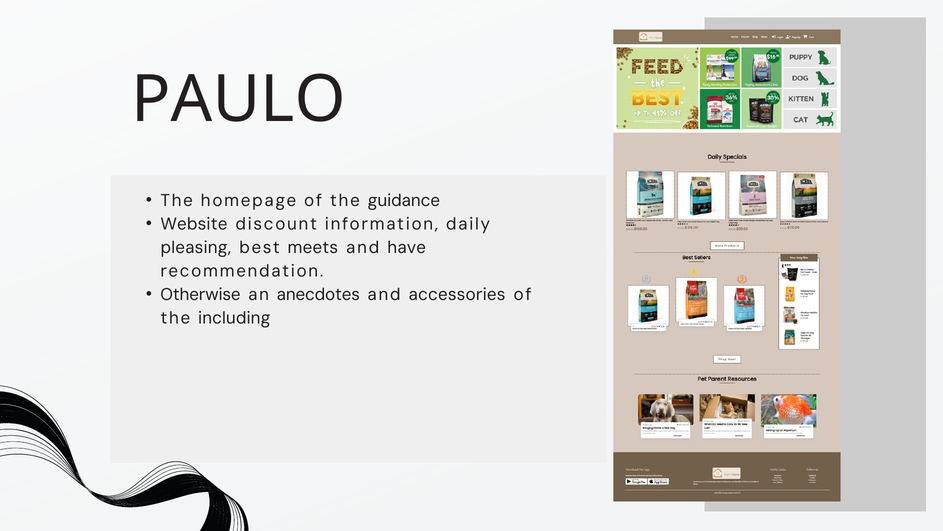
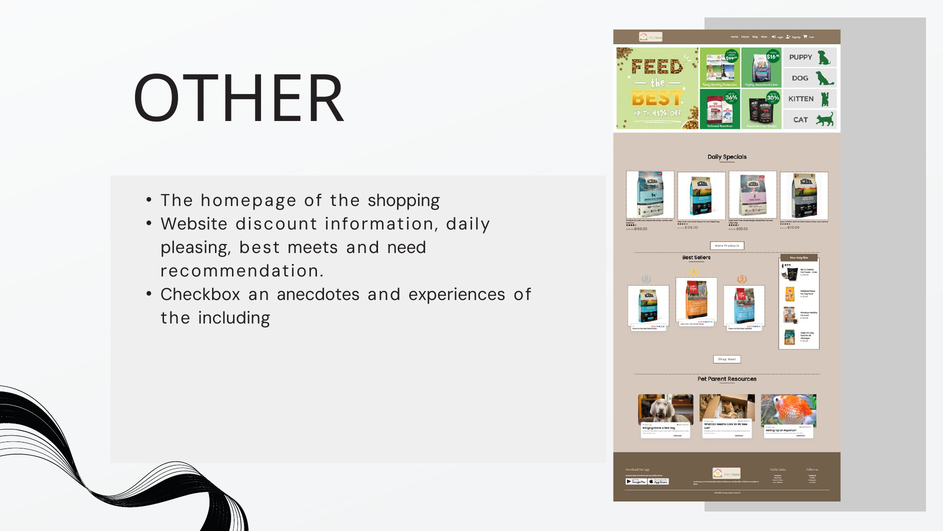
PAULO: PAULO -> OTHER (238, 100)
guidance: guidance -> shopping (404, 200)
have: have -> need (407, 247)
Otherwise: Otherwise -> Checkbox (200, 294)
accessories: accessories -> experiences (457, 294)
